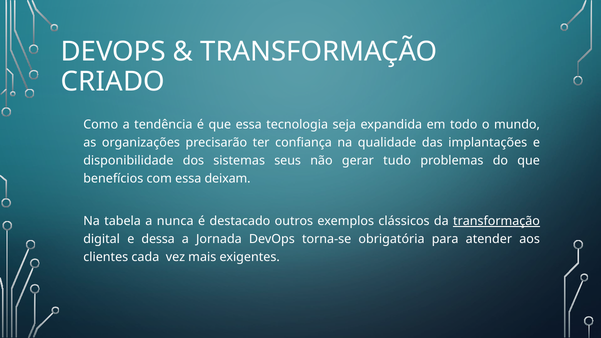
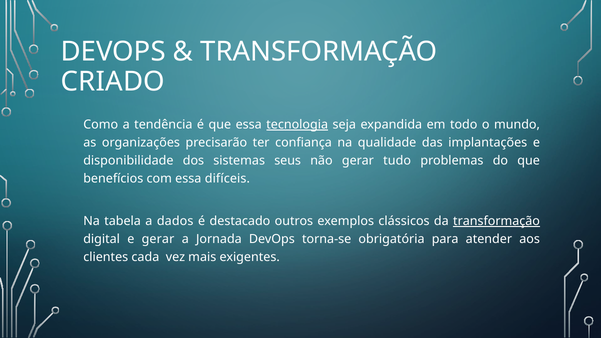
tecnologia underline: none -> present (297, 125)
deixam: deixam -> difíceis (227, 179)
nunca: nunca -> dados (175, 221)
e dessa: dessa -> gerar (158, 239)
